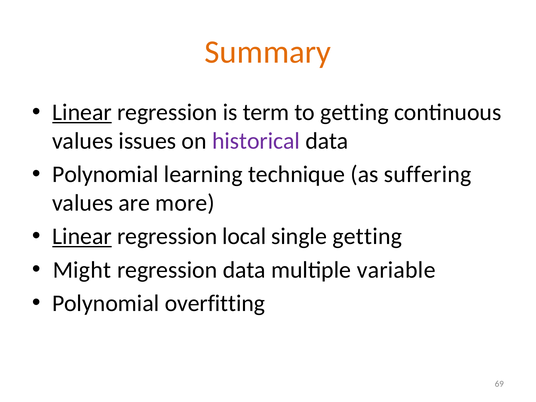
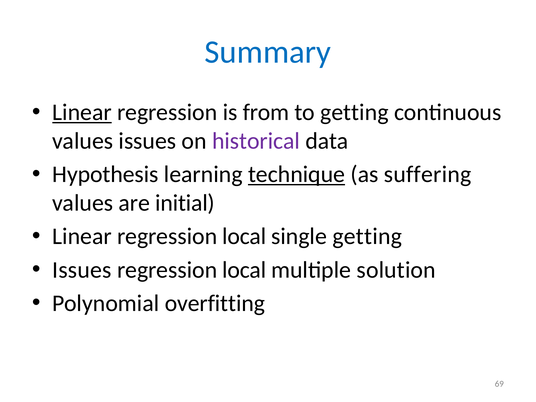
Summary colour: orange -> blue (268, 52)
term: term -> from (266, 112)
Polynomial: Polynomial -> Hypothesis (105, 174)
technique underline: none -> present (297, 174)
more: more -> initial (185, 203)
Linear underline: present -> none (82, 236)
Might: Might -> Issues (82, 270)
data: data -> local (244, 270)
variable: variable -> solution (396, 270)
